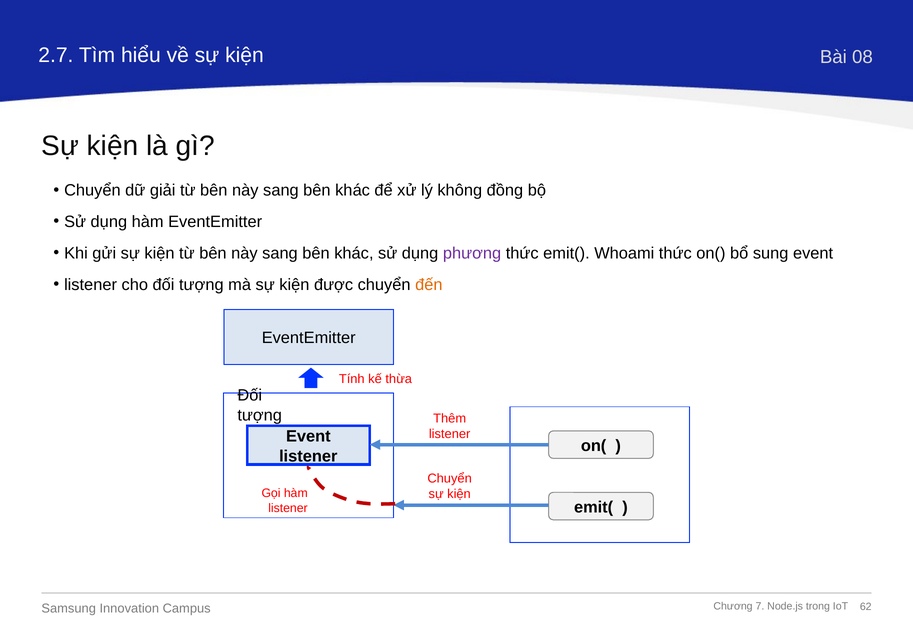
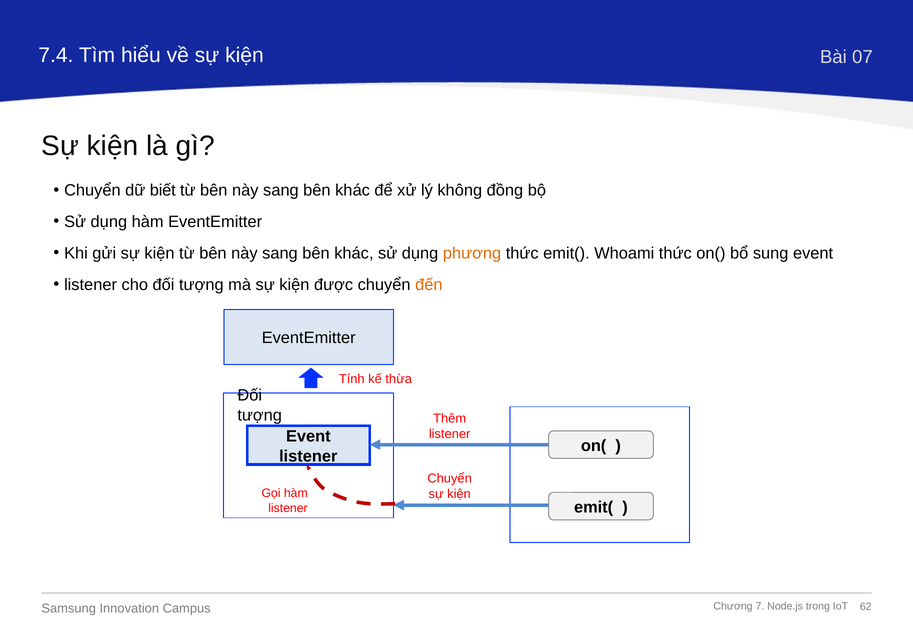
2.7: 2.7 -> 7.4 (56, 55)
08: 08 -> 07 (862, 57)
giải: giải -> biết (163, 190)
phương colour: purple -> orange (472, 253)
